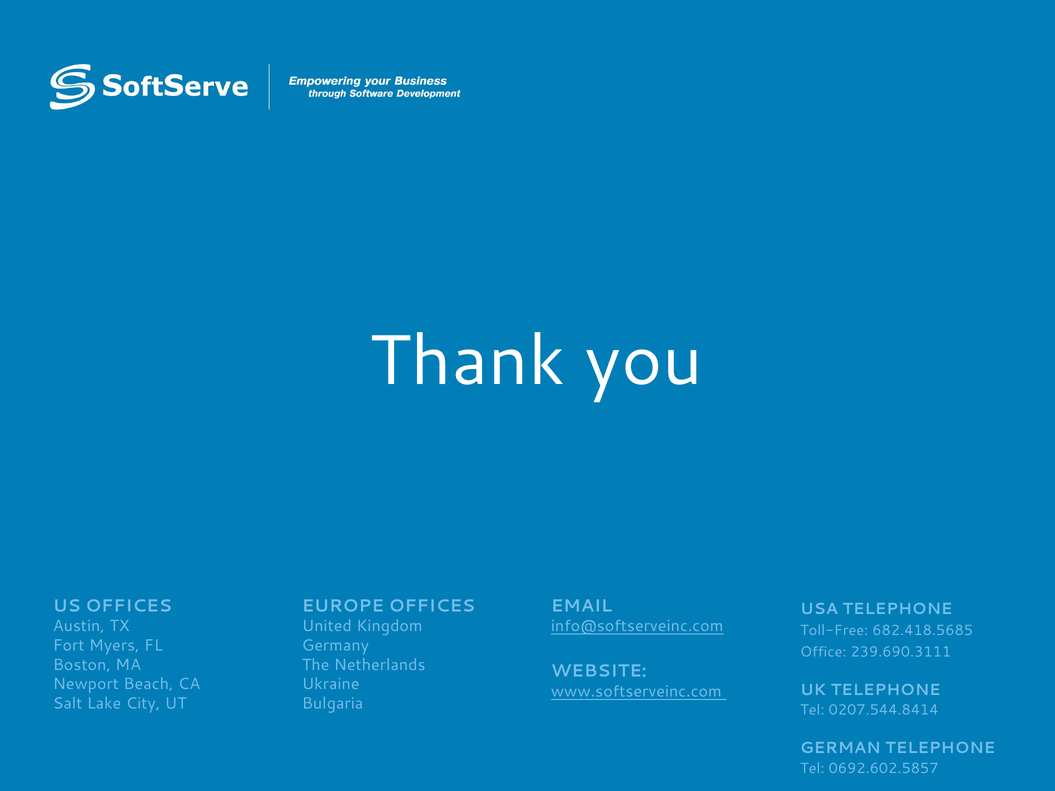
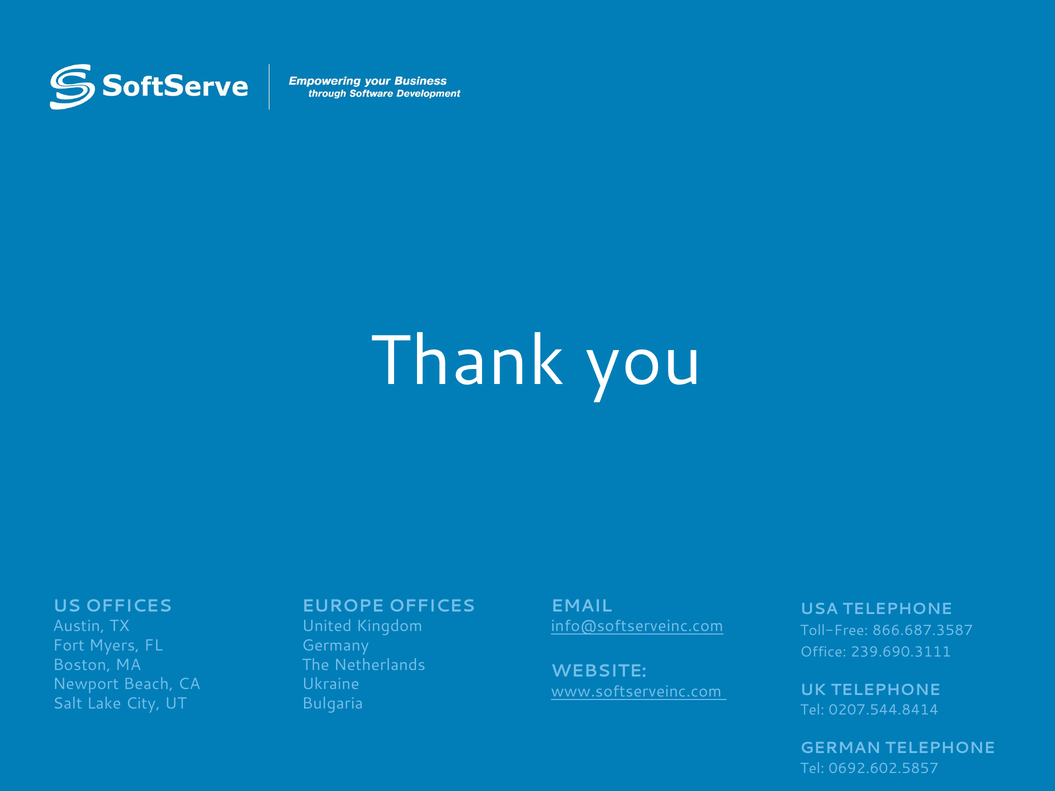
682.418.5685: 682.418.5685 -> 866.687.3587 (923, 631)
